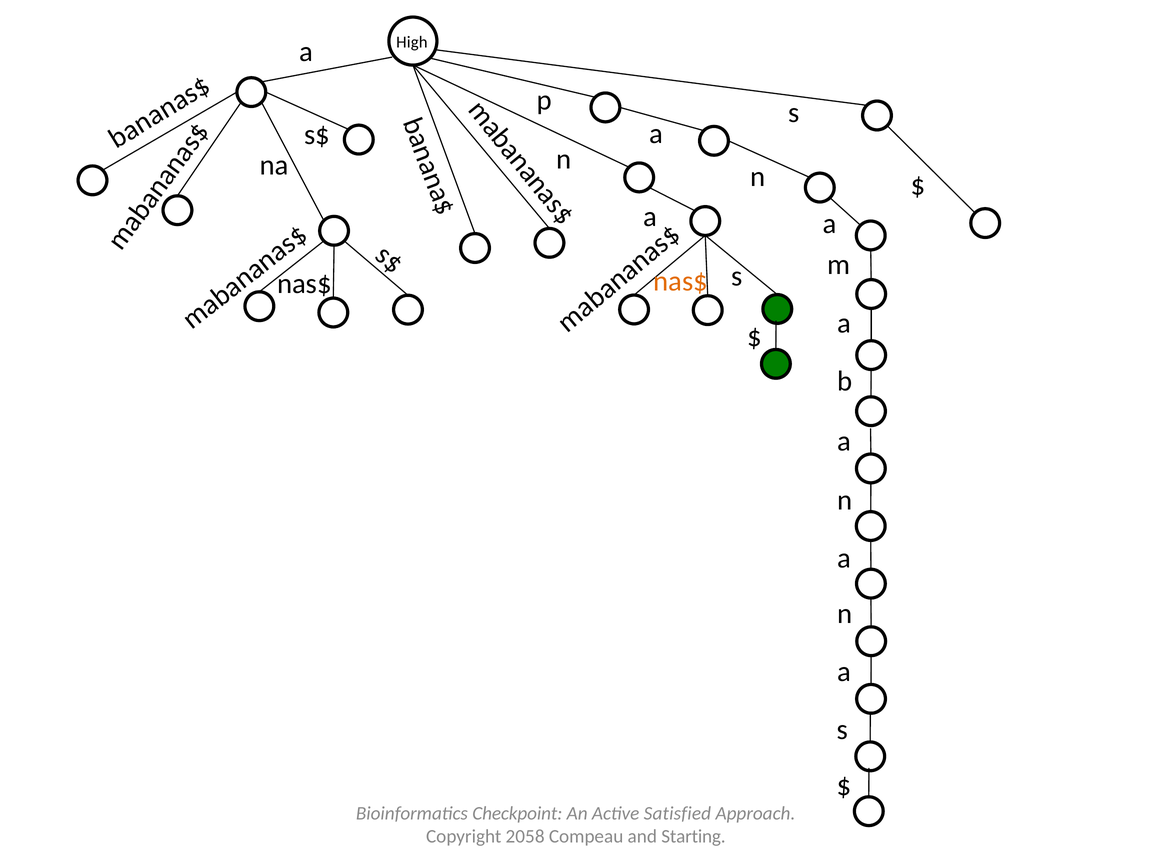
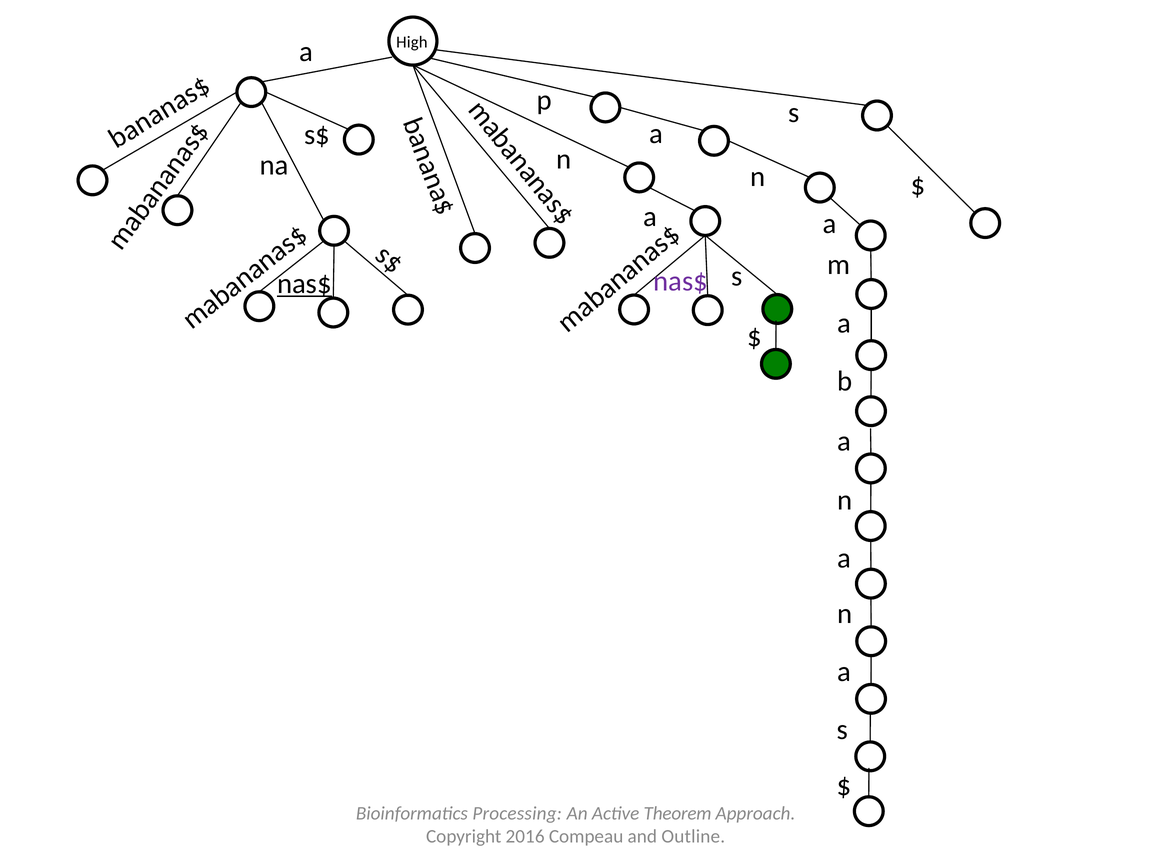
nas$ colour: orange -> purple (681, 281)
nas$ underline: none -> present (304, 284)
Checkpoint: Checkpoint -> Processing (517, 814)
Satisfied: Satisfied -> Theorem (678, 814)
2058: 2058 -> 2016 (525, 837)
Starting: Starting -> Outline (693, 837)
